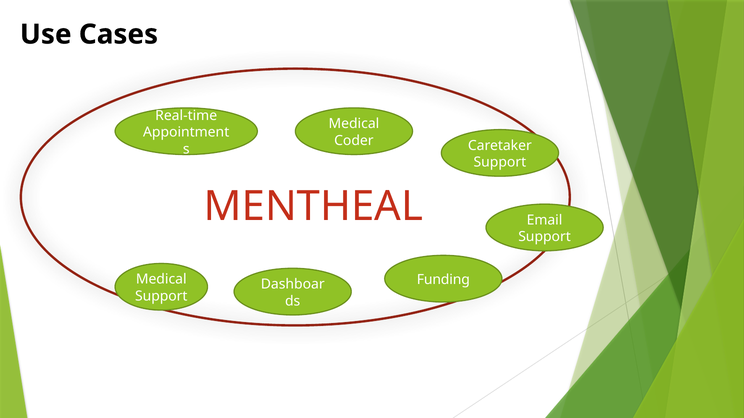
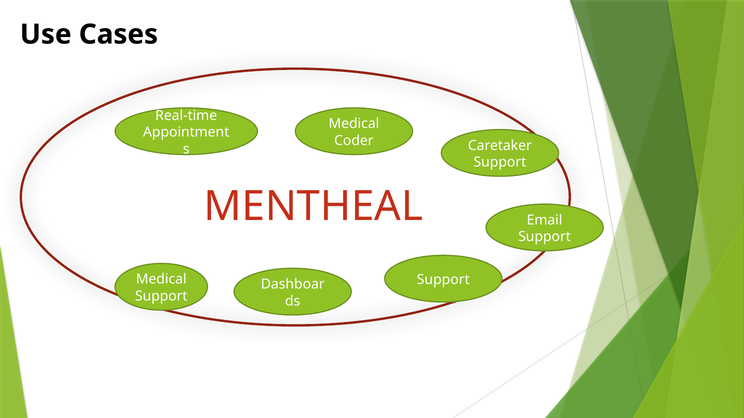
Funding: Funding -> Support (443, 280)
